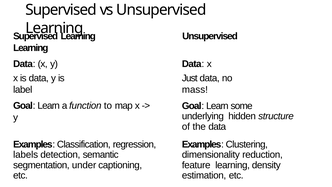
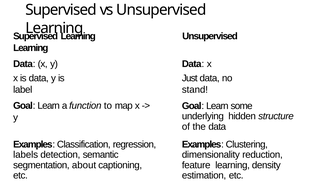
mass: mass -> stand (195, 90)
under: under -> about (84, 165)
